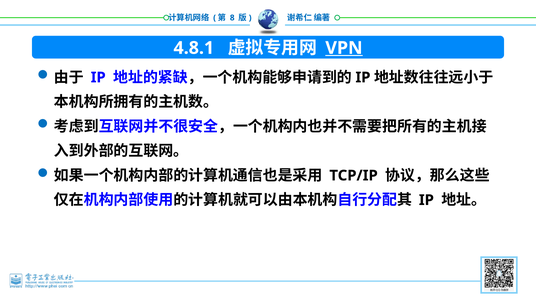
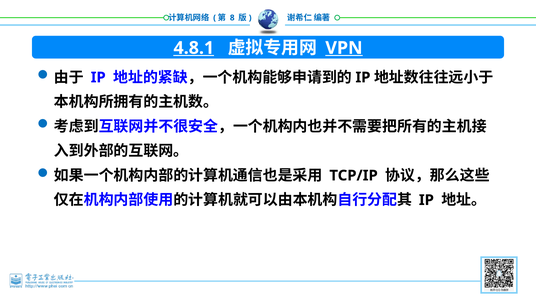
4.8.1 underline: none -> present (194, 48)
